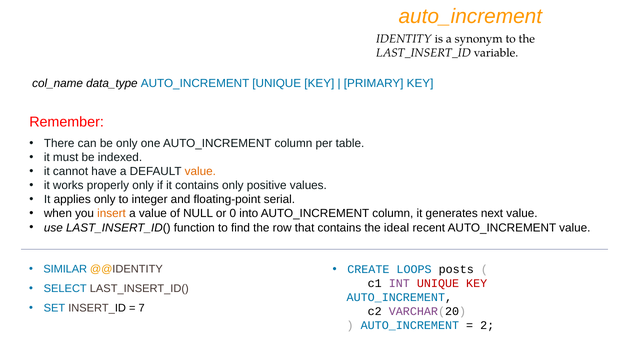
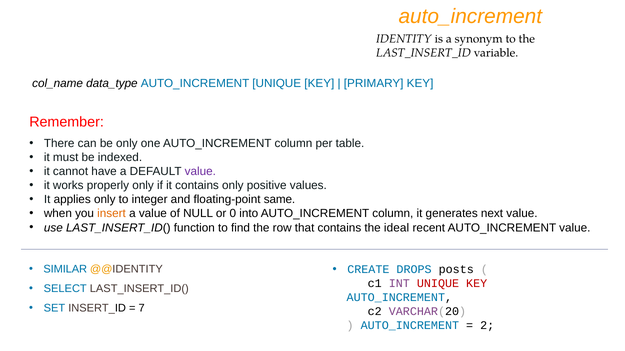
value colour: orange -> purple (200, 172)
serial: serial -> same (280, 200)
LOOPS: LOOPS -> DROPS (414, 270)
